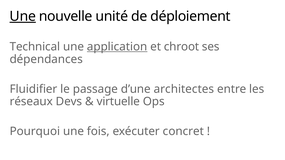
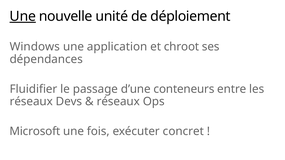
Technical: Technical -> Windows (35, 47)
application underline: present -> none (117, 47)
architectes: architectes -> conteneurs (184, 89)
virtuelle: virtuelle -> réseaux (118, 102)
Pourquoi: Pourquoi -> Microsoft (35, 132)
